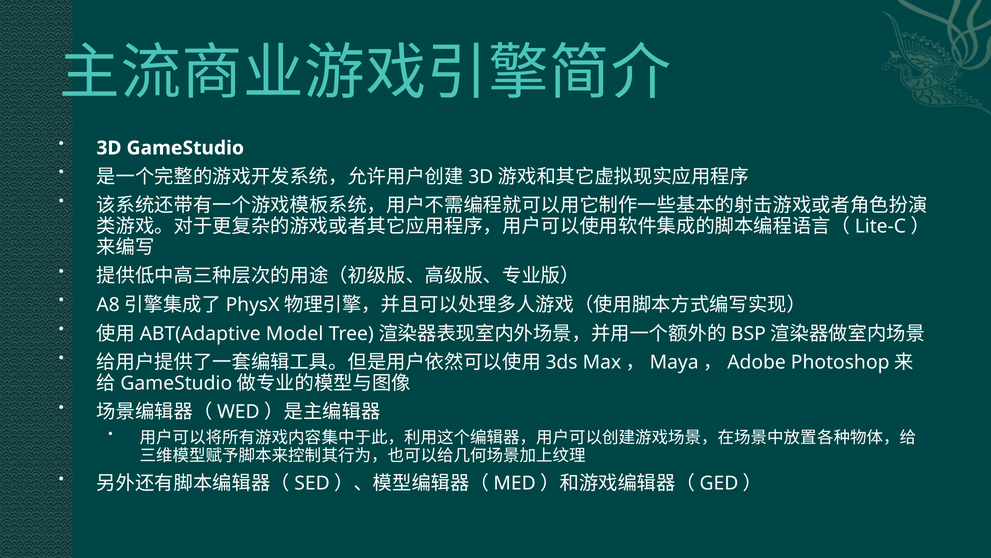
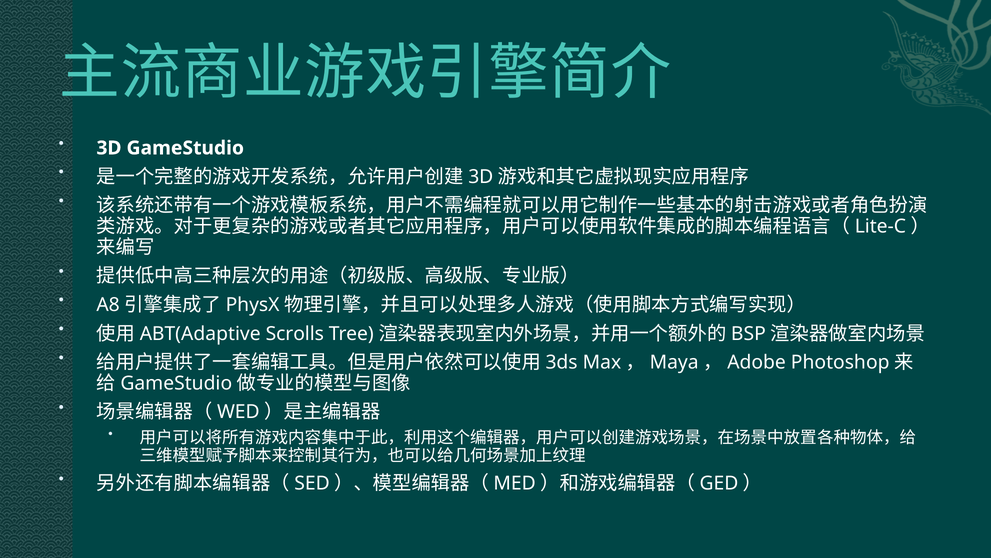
Model: Model -> Scrolls (295, 333)
